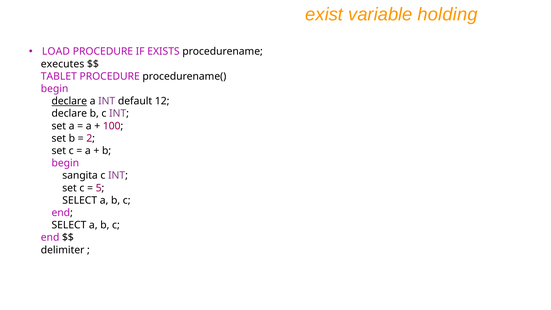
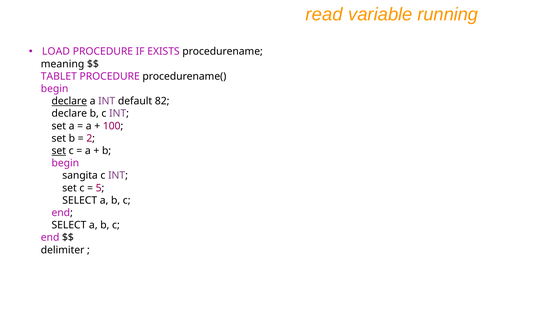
exist: exist -> read (324, 14)
holding: holding -> running (448, 14)
executes: executes -> meaning (63, 64)
12: 12 -> 82 (162, 101)
set underline: none -> present (59, 151)
